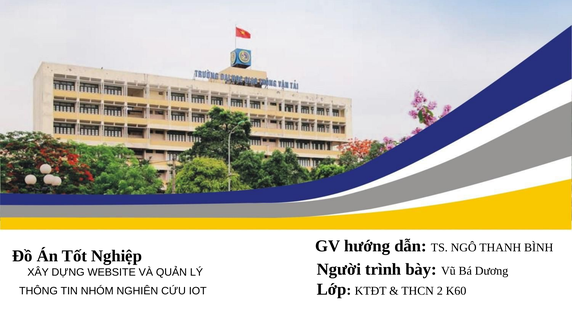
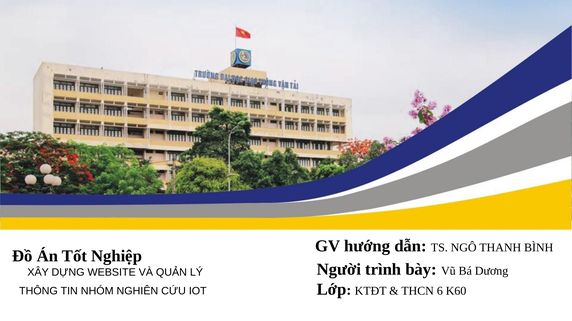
2: 2 -> 6 (440, 292)
